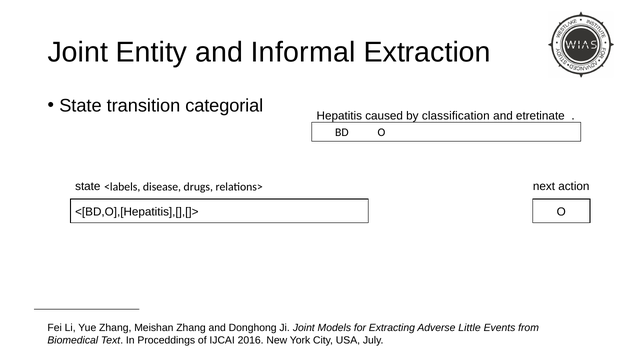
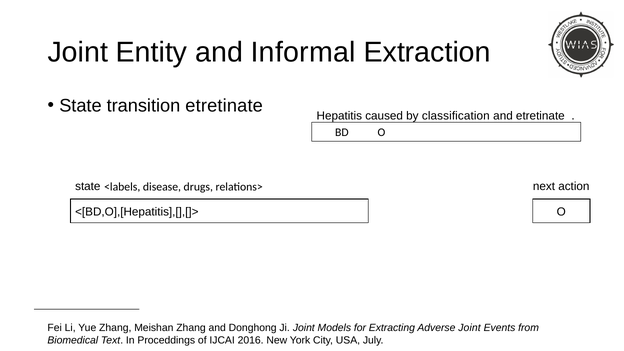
transition categorial: categorial -> etretinate (224, 106)
Adverse Little: Little -> Joint (469, 328)
